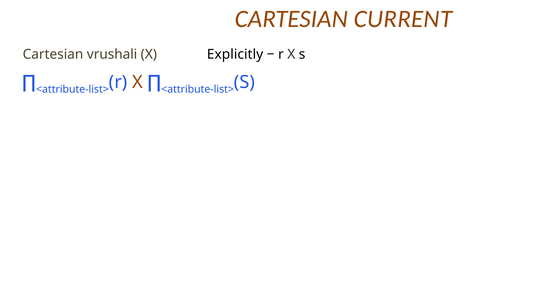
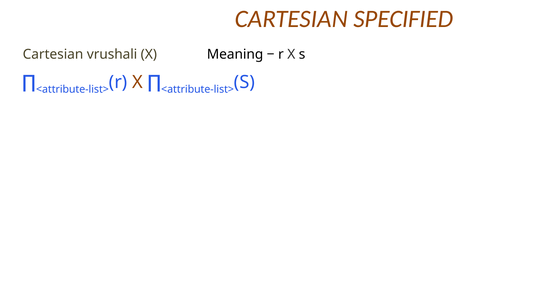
CURRENT: CURRENT -> SPECIFIED (403, 19)
Explicitly: Explicitly -> Meaning (235, 54)
